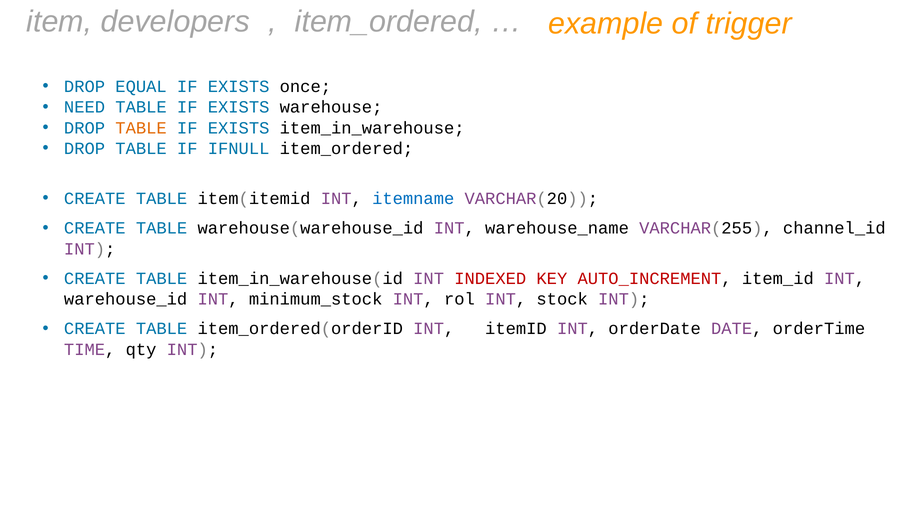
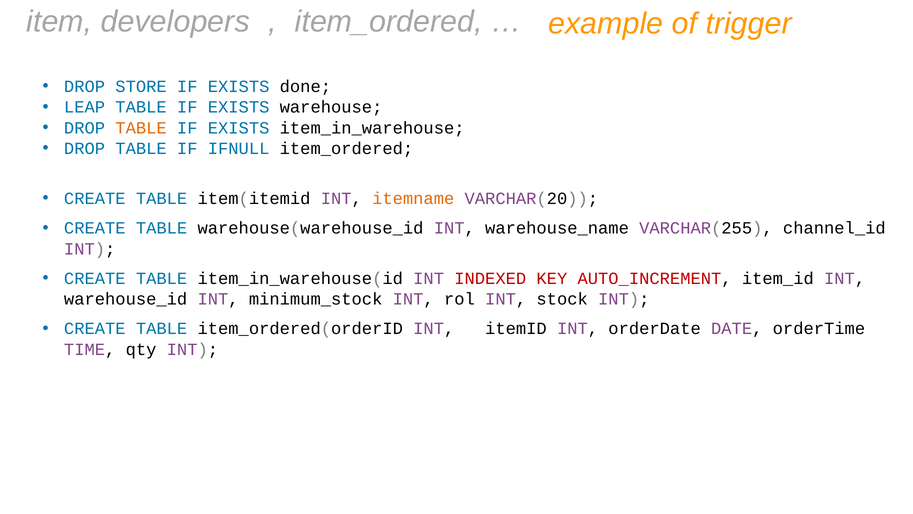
EQUAL: EQUAL -> STORE (141, 87)
once: once -> done (305, 87)
NEED: NEED -> LEAP (85, 107)
itemname colour: blue -> orange (413, 198)
